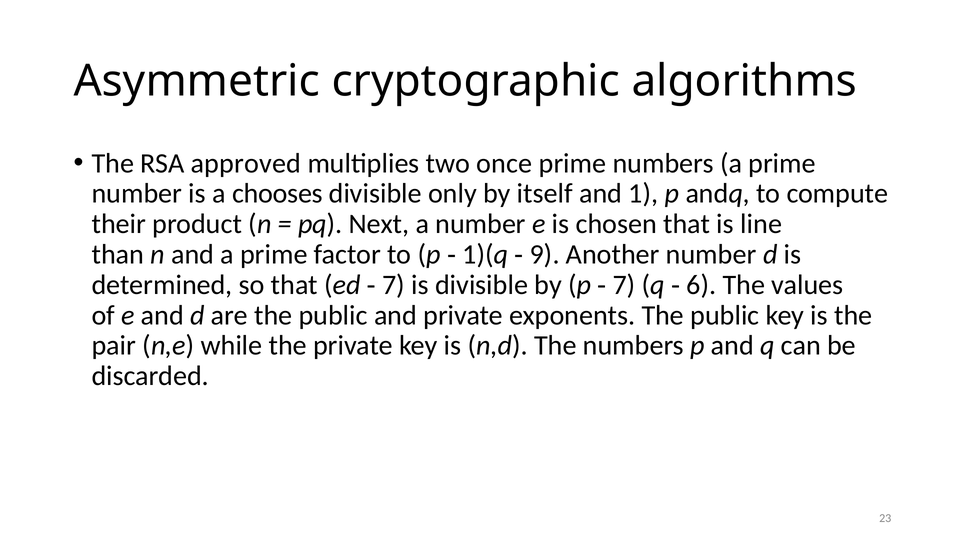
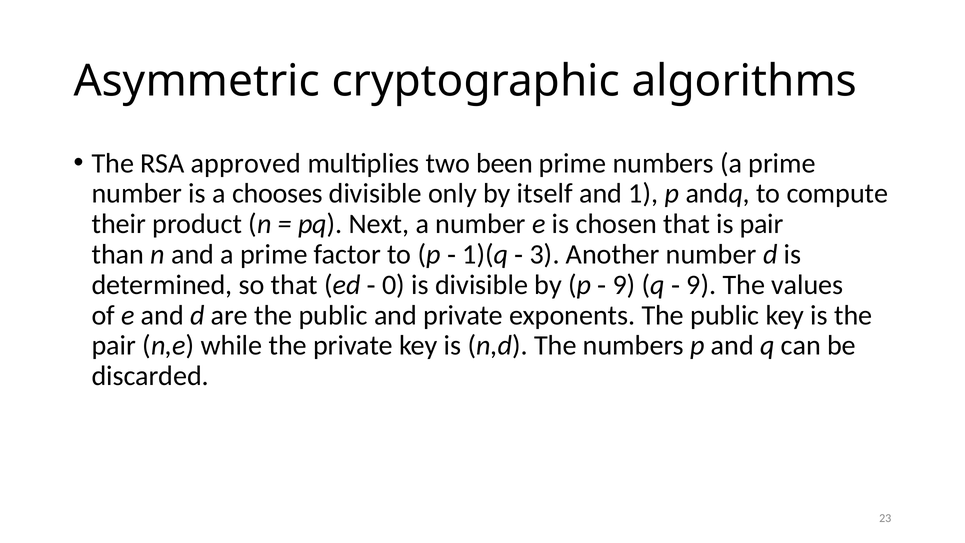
once: once -> been (505, 163)
is line: line -> pair (762, 224)
9: 9 -> 3 (545, 254)
ed 7: 7 -> 0 (394, 285)
p 7: 7 -> 9 (624, 285)
q 6: 6 -> 9 (701, 285)
